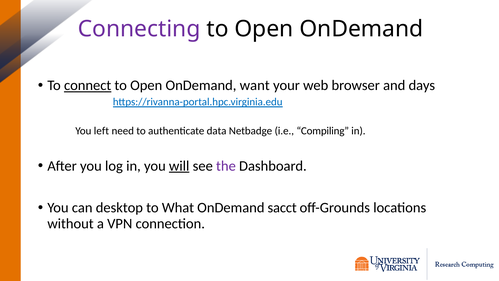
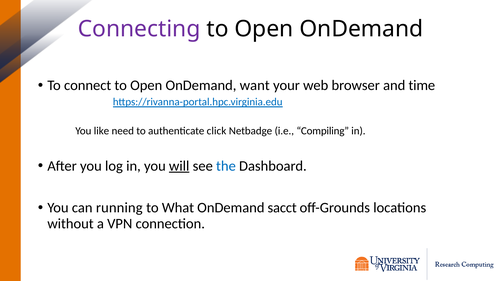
connect underline: present -> none (88, 85)
days: days -> time (422, 85)
left: left -> like (101, 131)
data: data -> click (217, 131)
the colour: purple -> blue (226, 166)
desktop: desktop -> running (119, 208)
